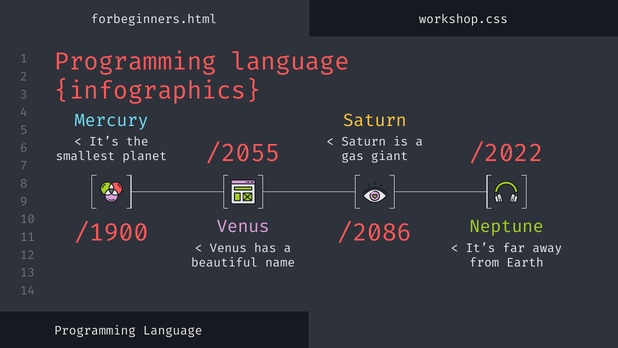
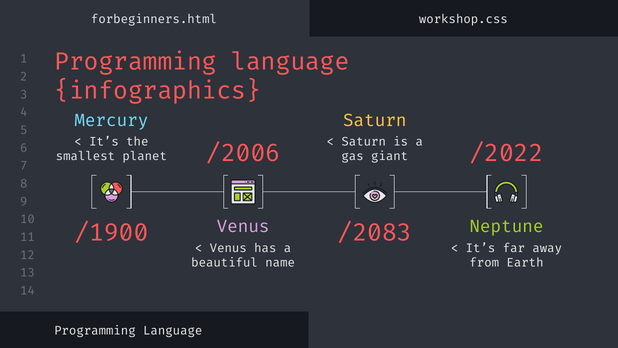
/2055: /2055 -> /2006 (243, 153)
/2086: /2086 -> /2083 (375, 233)
